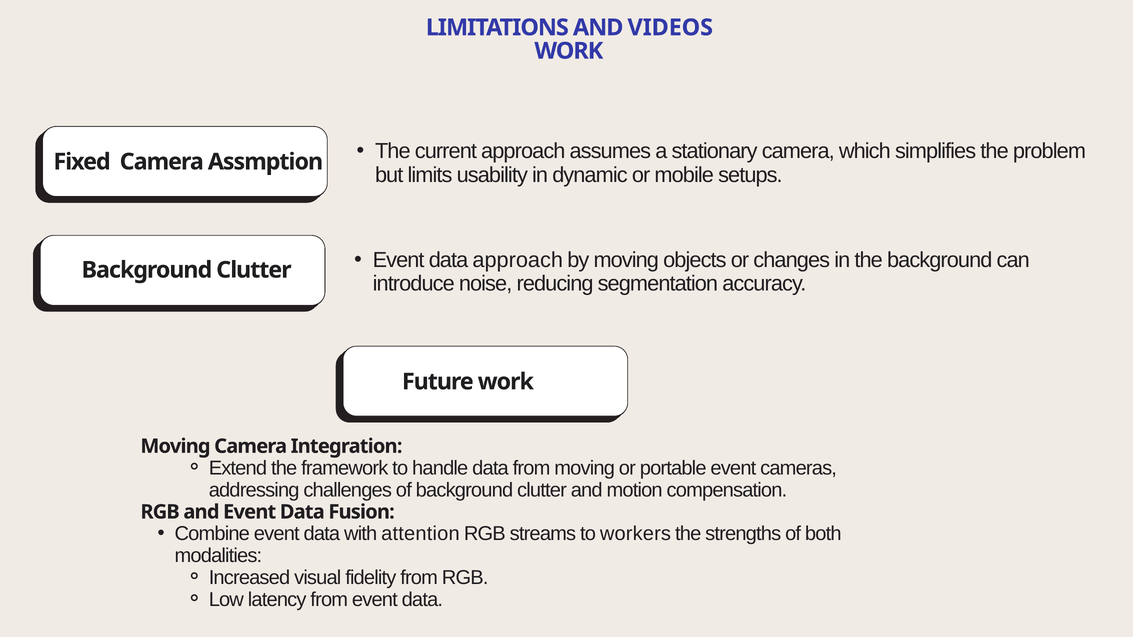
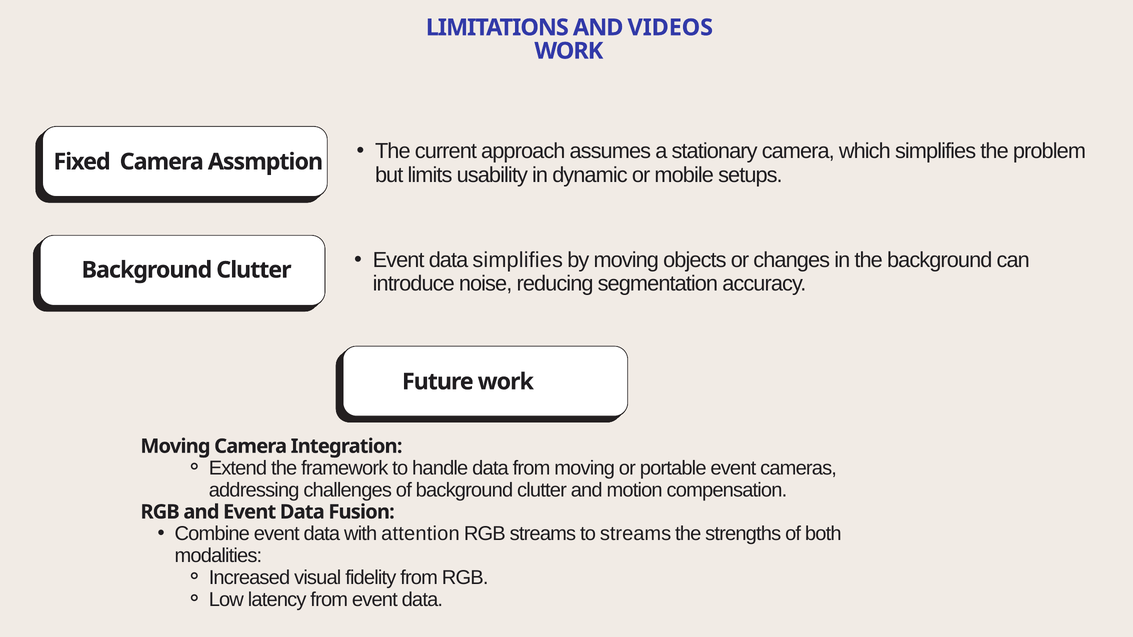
data approach: approach -> simplifies (518, 260)
to workers: workers -> streams (636, 534)
